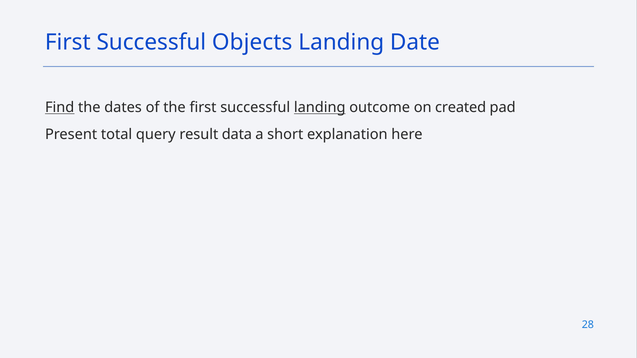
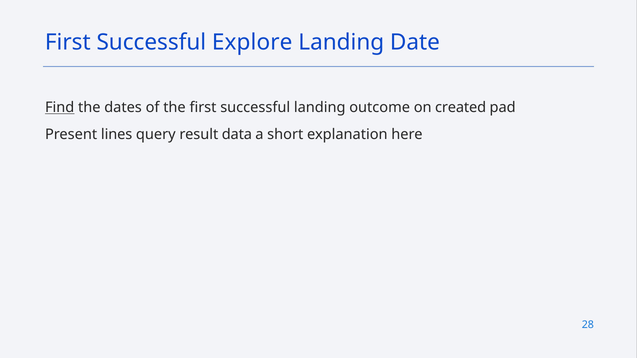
Objects: Objects -> Explore (252, 43)
landing underline: present -> none (320, 108)
total: total -> lines (117, 134)
